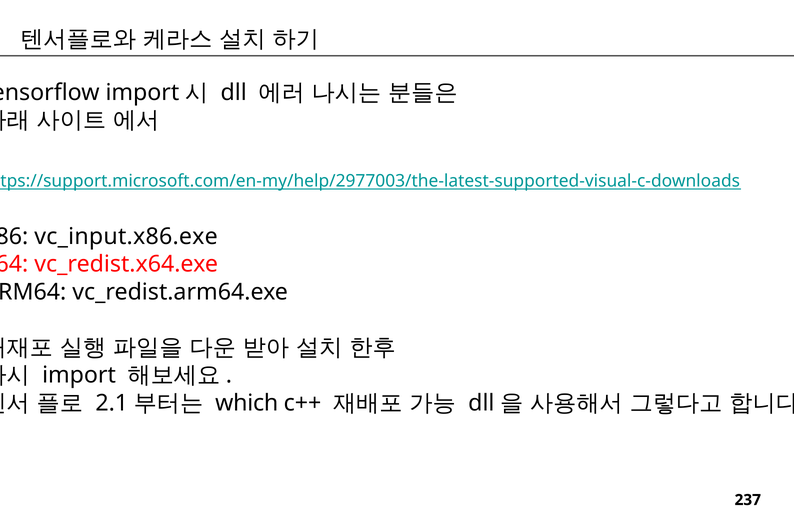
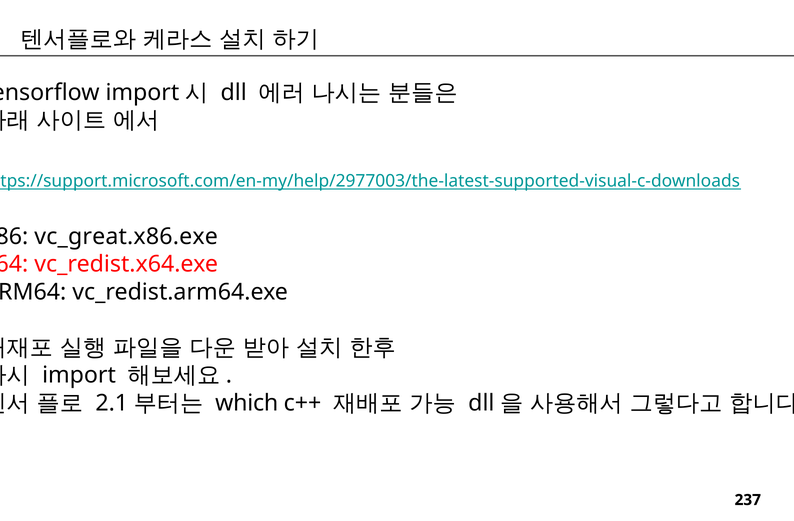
vc_input.x86.exe: vc_input.x86.exe -> vc_great.x86.exe (126, 237)
